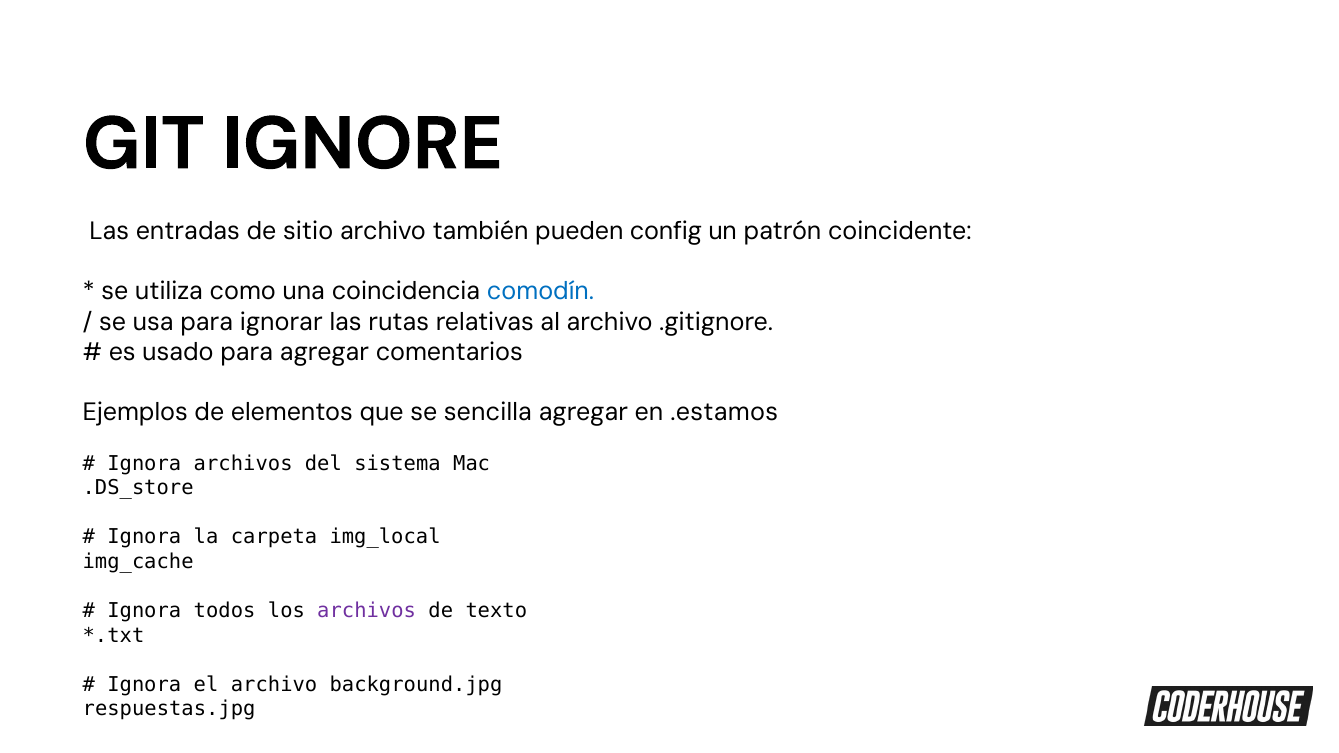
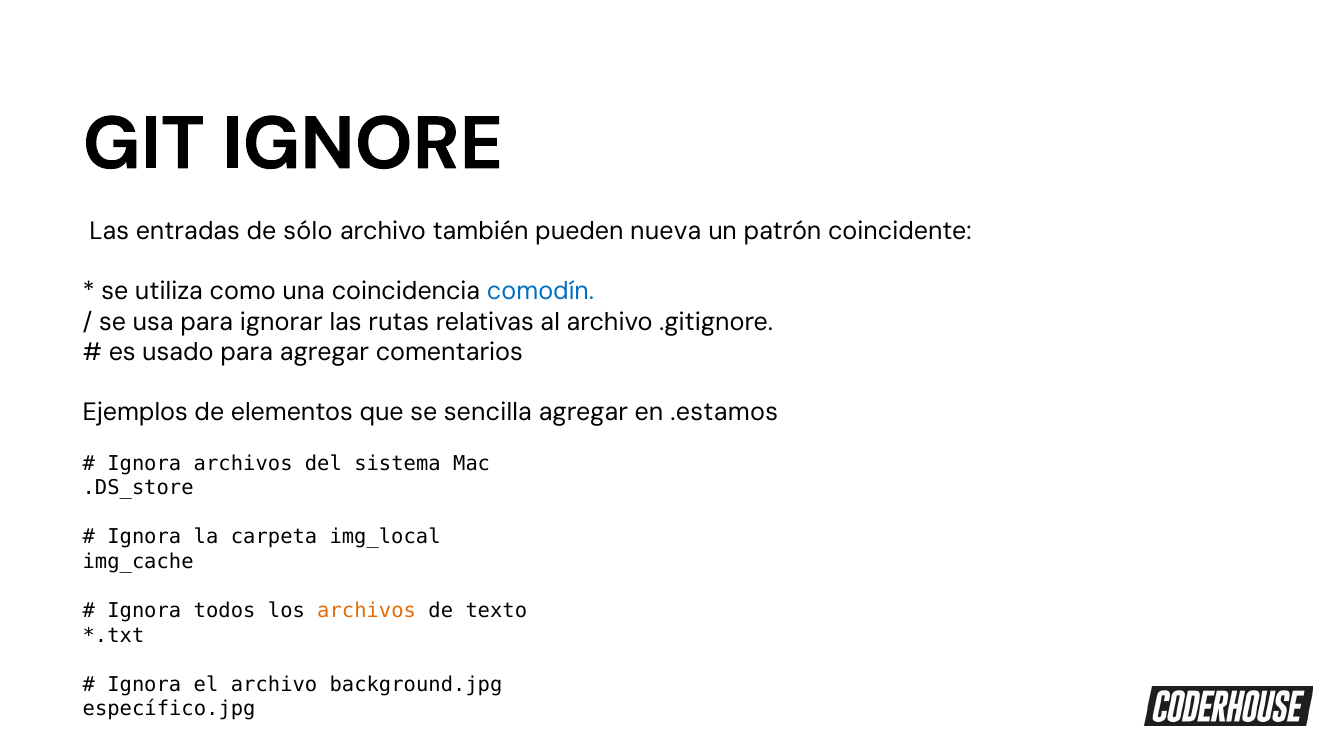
sitio: sitio -> sólo (308, 232)
config: config -> nueva (666, 232)
archivos colour: purple -> orange (367, 611)
respuestas.jpg: respuestas.jpg -> específico.jpg (169, 709)
